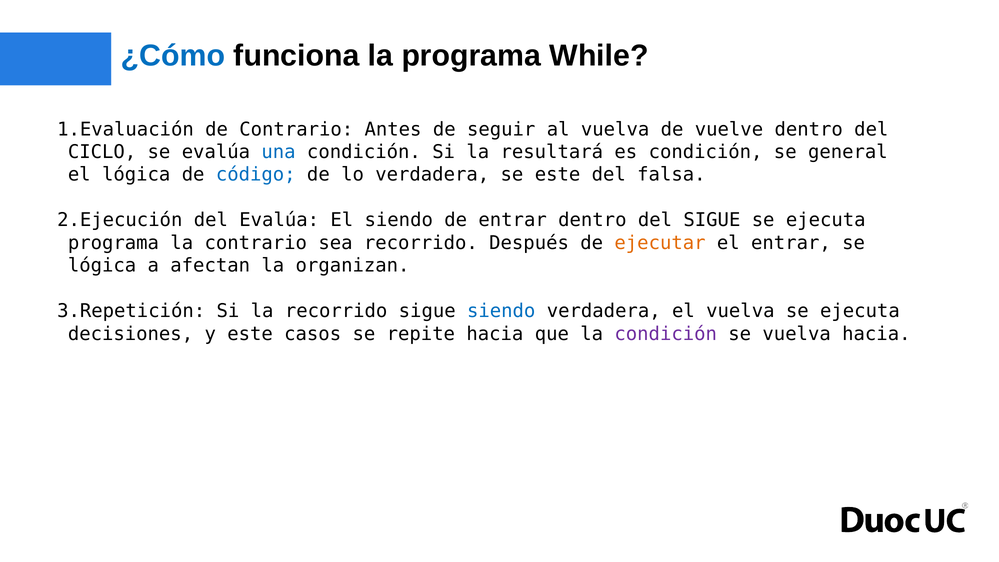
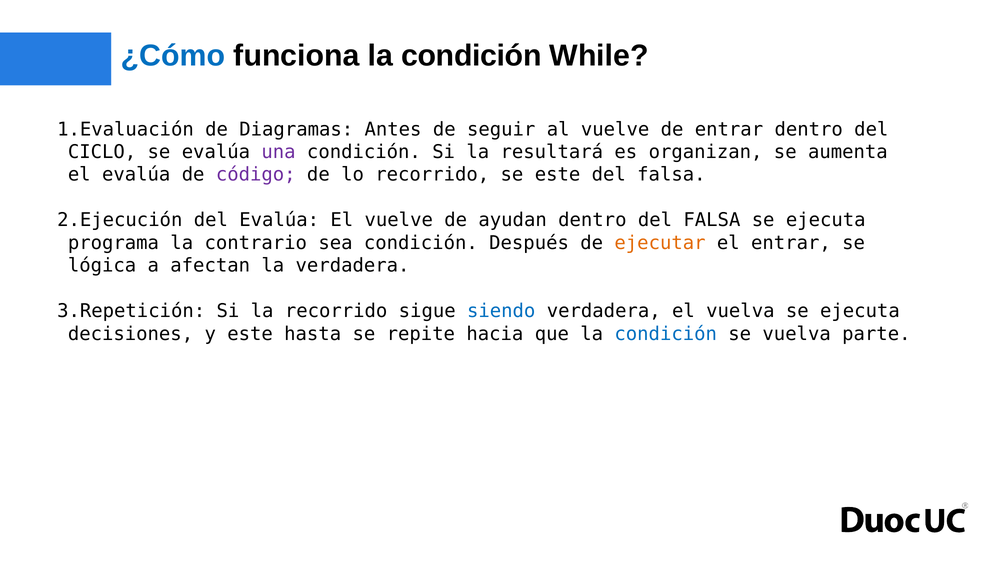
funciona la programa: programa -> condición (471, 56)
de Contrario: Contrario -> Diagramas (296, 129)
al vuelva: vuelva -> vuelve (615, 129)
de vuelve: vuelve -> entrar (729, 129)
una colour: blue -> purple (279, 152)
es condición: condición -> organizan (706, 152)
general: general -> aumenta (848, 152)
el lógica: lógica -> evalúa (136, 175)
código colour: blue -> purple (256, 175)
lo verdadera: verdadera -> recorrido (432, 175)
El siendo: siendo -> vuelve (399, 220)
de entrar: entrar -> ayudan (513, 220)
dentro del SIGUE: SIGUE -> FALSA (712, 220)
sea recorrido: recorrido -> condición (421, 243)
la organizan: organizan -> verdadera (353, 266)
casos: casos -> hasta (313, 334)
condición colour: purple -> blue (666, 334)
vuelva hacia: hacia -> parte (876, 334)
